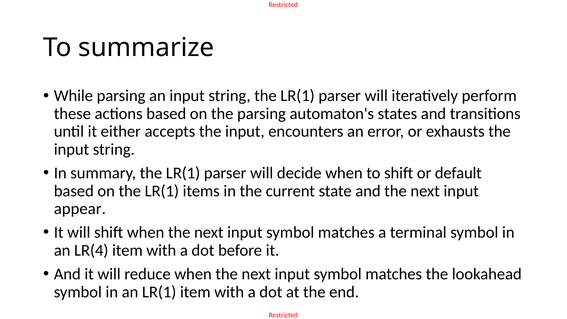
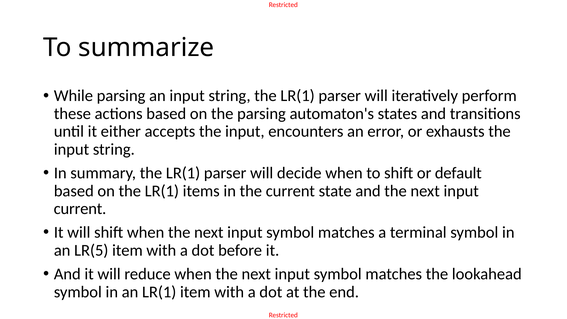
appear: appear -> current (80, 209)
LR(4: LR(4 -> LR(5 (91, 250)
